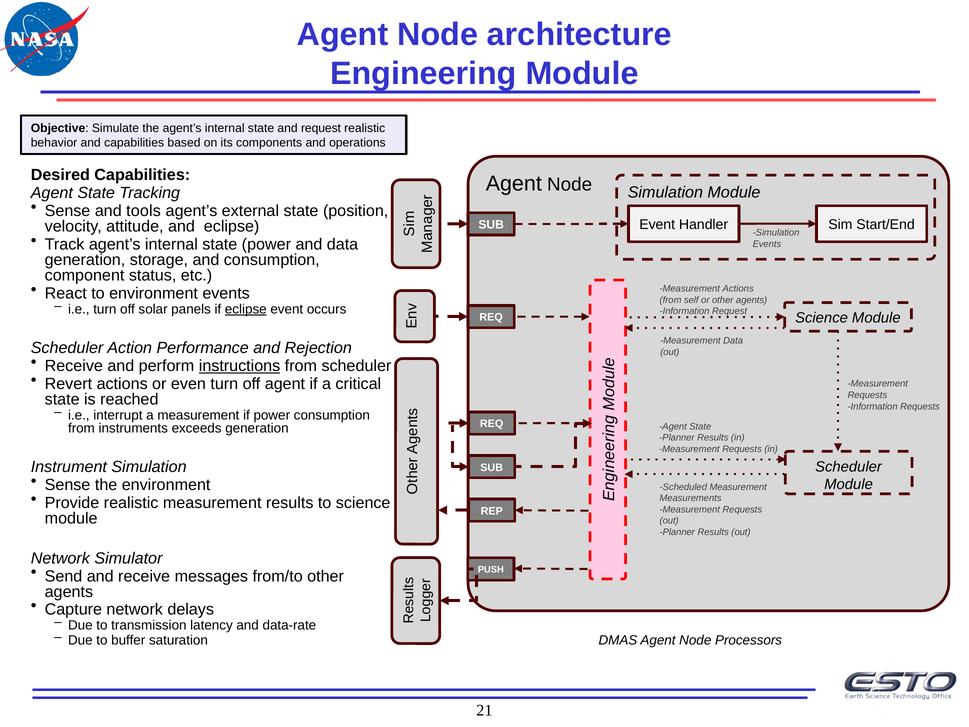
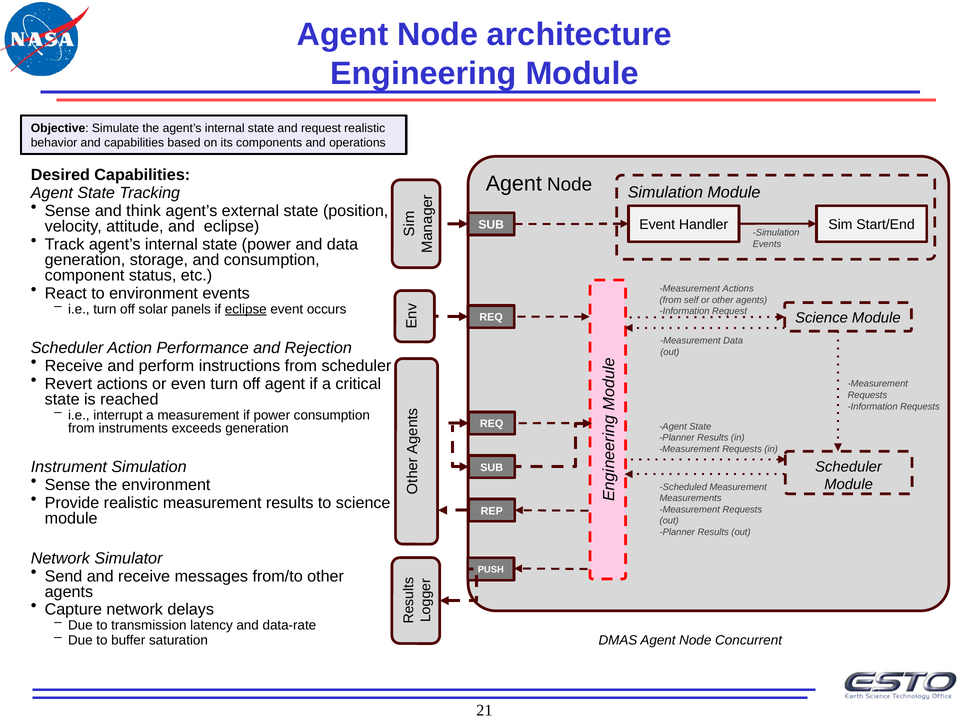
tools: tools -> think (144, 211)
instructions underline: present -> none (240, 366)
Processors: Processors -> Concurrent (749, 640)
